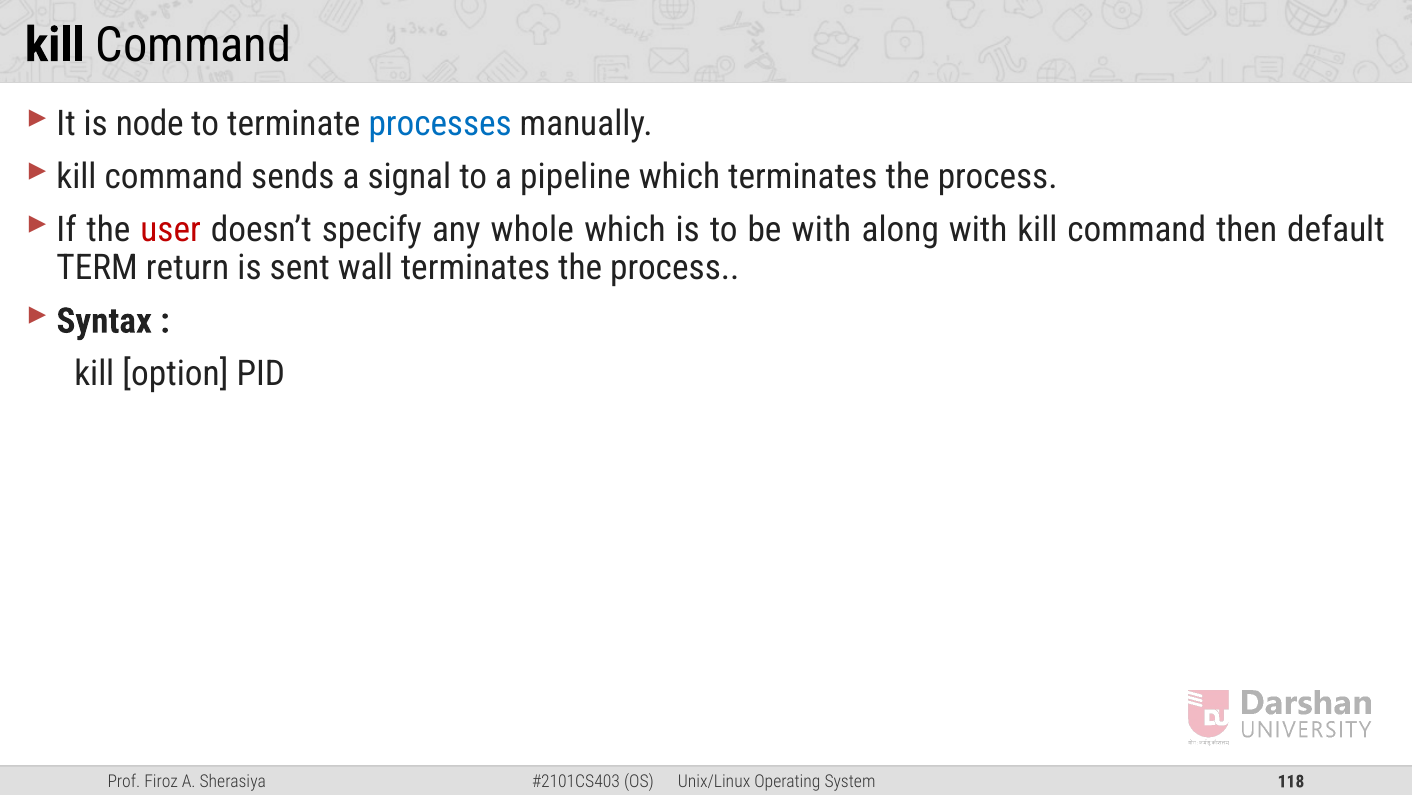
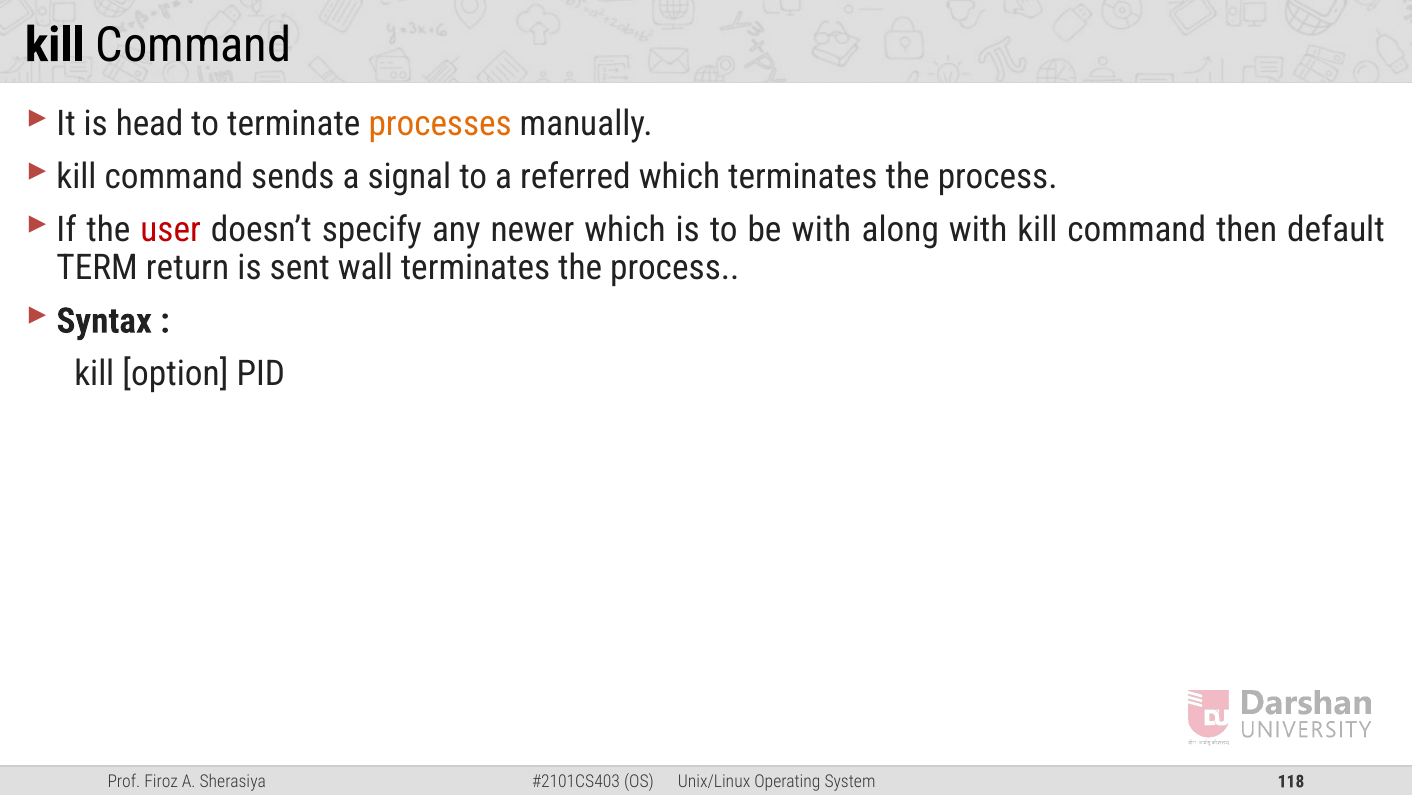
node: node -> head (150, 124)
processes colour: blue -> orange (440, 124)
pipeline: pipeline -> referred (575, 177)
whole: whole -> newer (532, 230)
